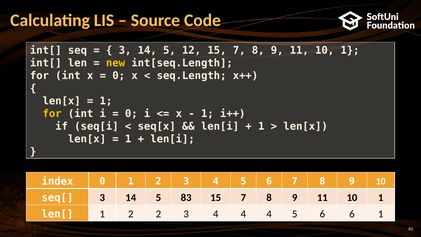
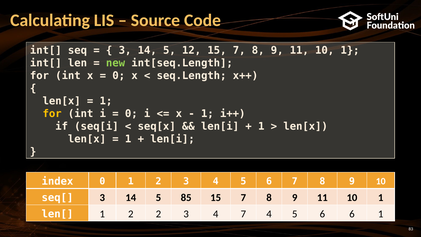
new colour: yellow -> light green (116, 63)
5 83: 83 -> 85 (186, 198)
3 4 4: 4 -> 7 (243, 214)
